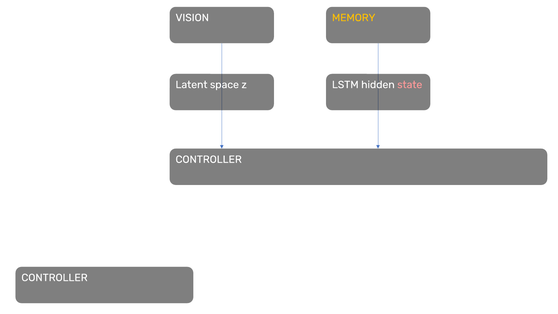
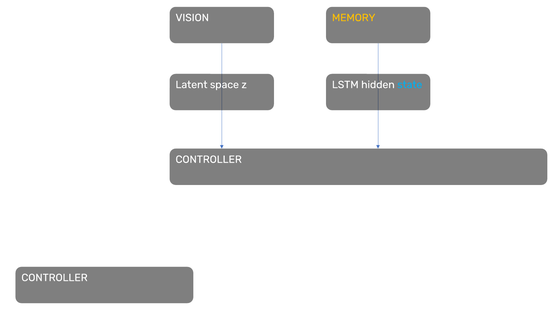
state colour: pink -> light blue (410, 85)
